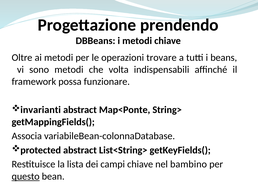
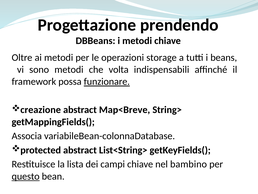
trovare: trovare -> storage (162, 57)
funzionare underline: none -> present (107, 81)
invarianti: invarianti -> creazione (41, 110)
Map<Ponte: Map<Ponte -> Map<Breve (125, 110)
